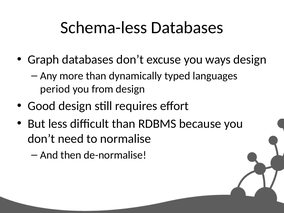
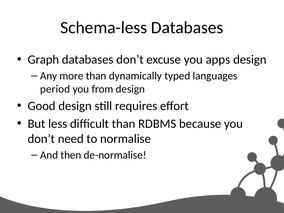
ways: ways -> apps (218, 60)
